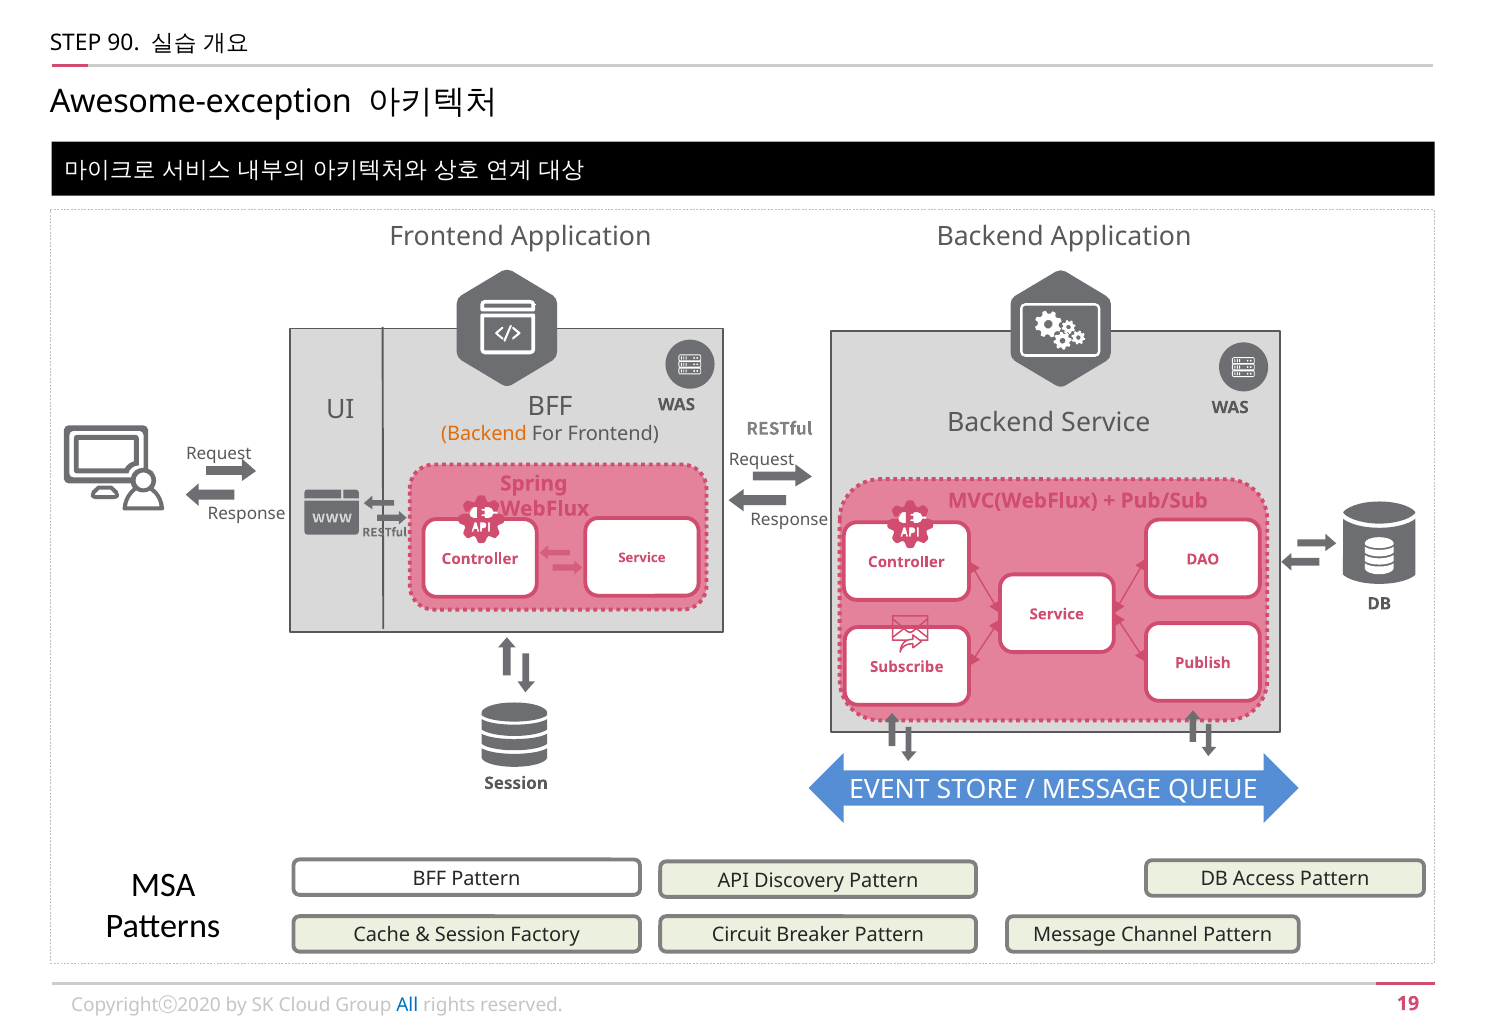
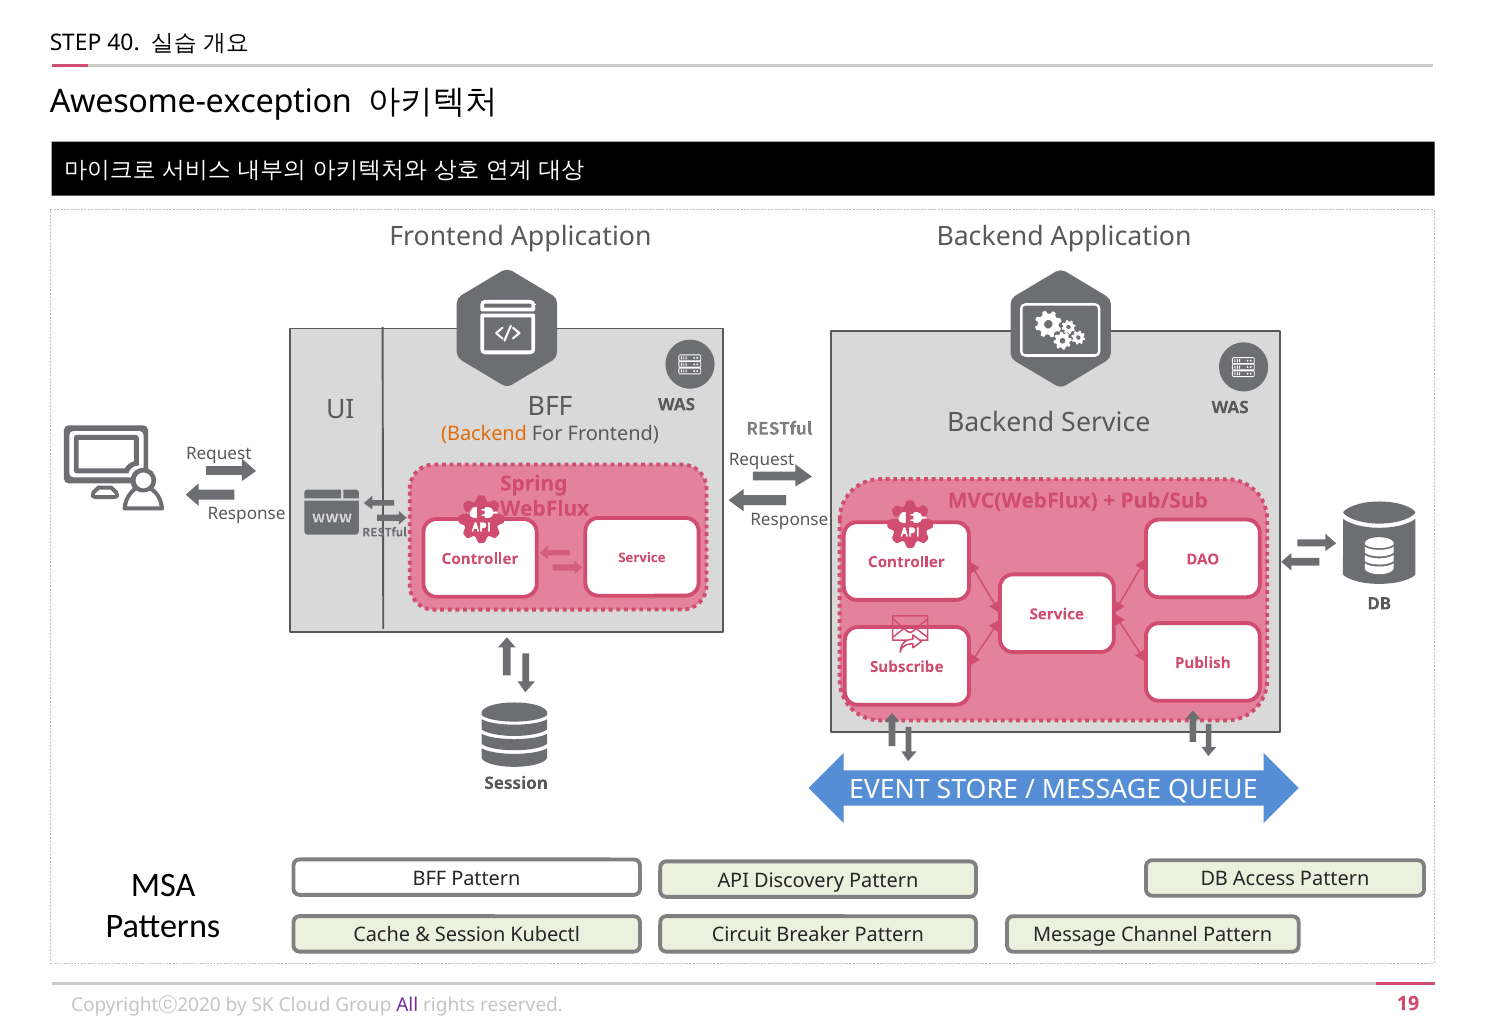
90: 90 -> 40 (123, 43)
Factory: Factory -> Kubectl (545, 935)
All colour: blue -> purple (407, 1005)
